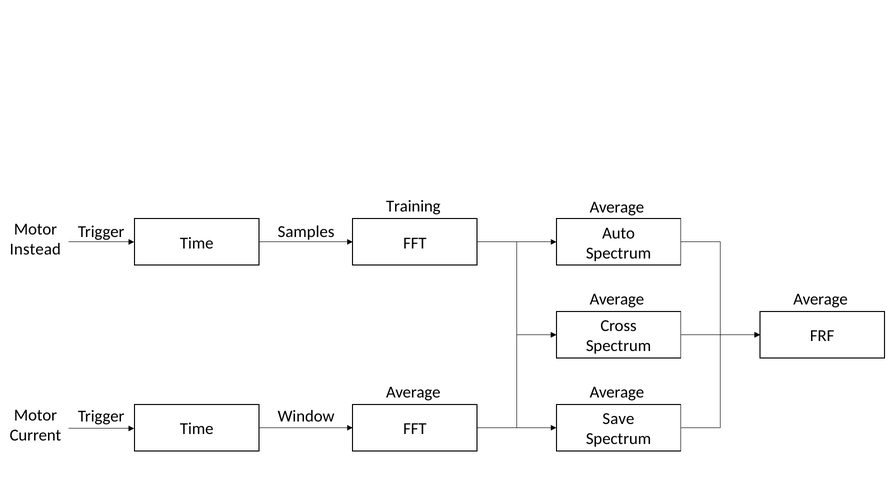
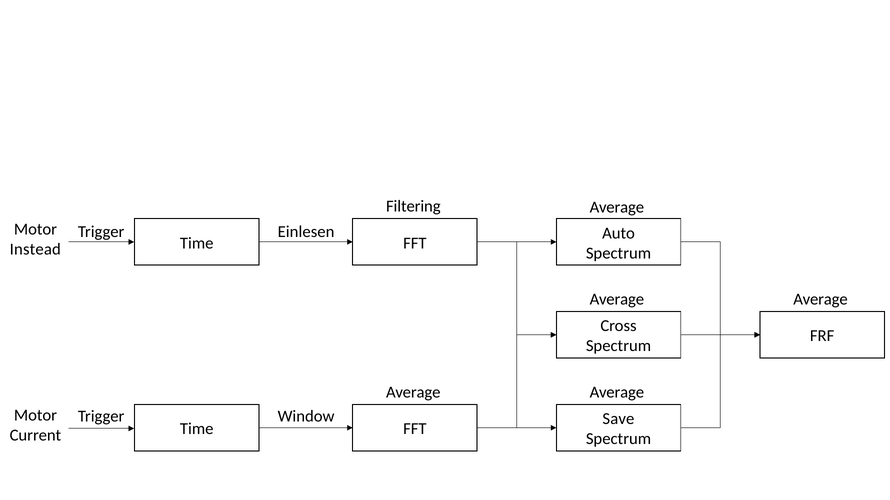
Training: Training -> Filtering (413, 206)
Samples: Samples -> Einlesen (306, 232)
